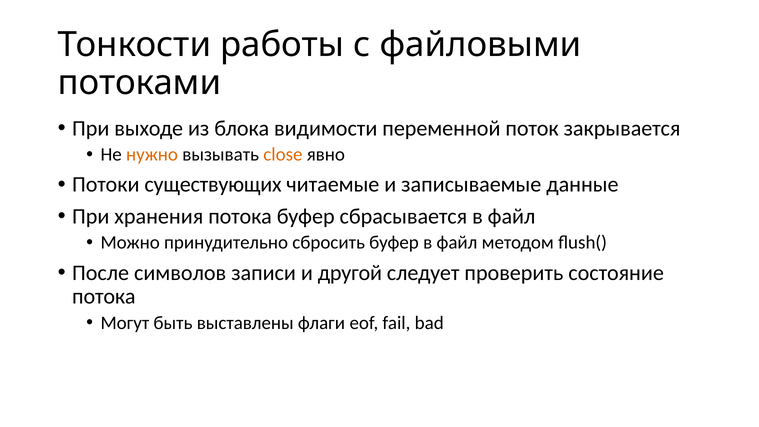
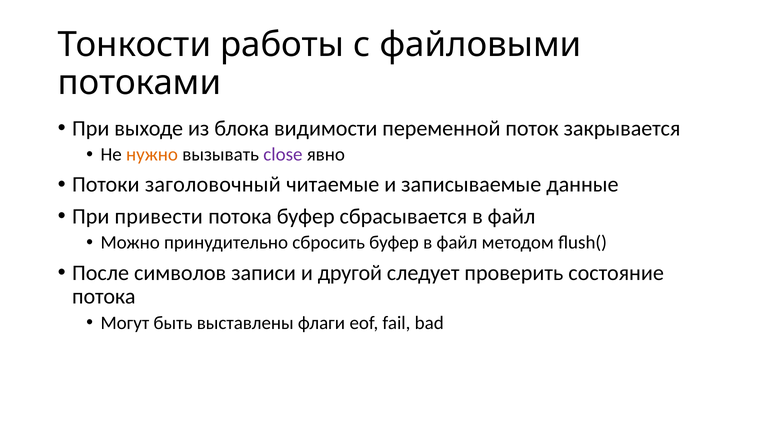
close colour: orange -> purple (283, 154)
существующих: существующих -> заголовочный (213, 185)
хранения: хранения -> привести (159, 216)
